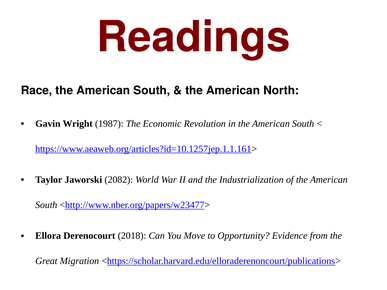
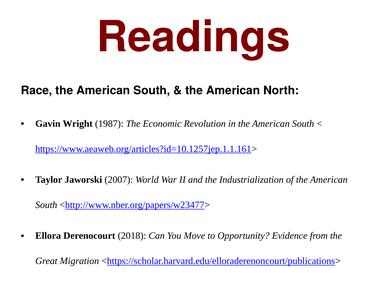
2082: 2082 -> 2007 (119, 180)
